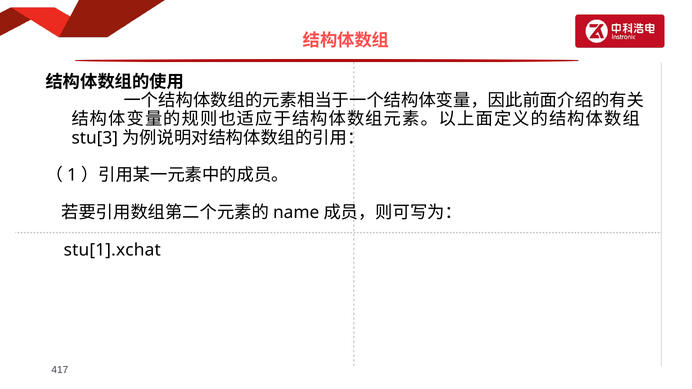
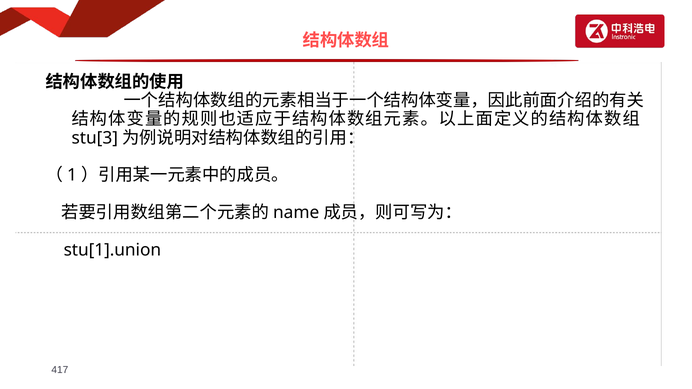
stu[1].xchat: stu[1].xchat -> stu[1].union (112, 250)
